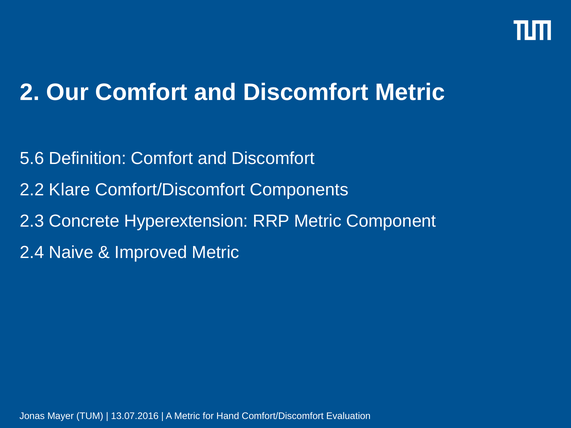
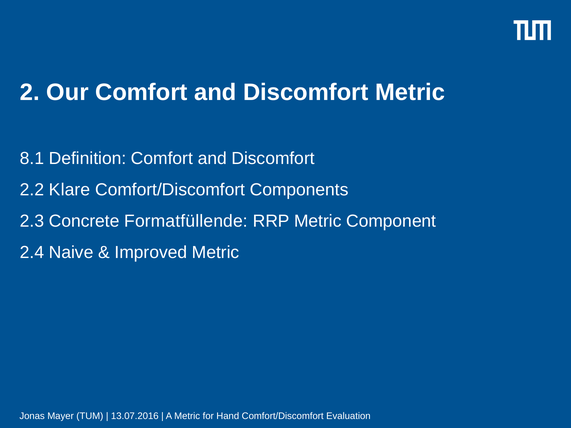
5.6: 5.6 -> 8.1 (32, 158)
Hyperextension: Hyperextension -> Formatfüllende (186, 221)
